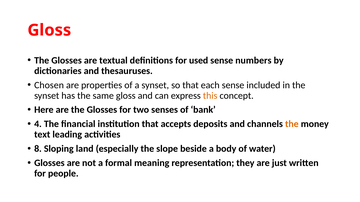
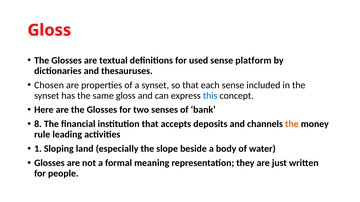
numbers: numbers -> platform (253, 60)
this colour: orange -> blue (210, 96)
4: 4 -> 8 (38, 124)
text: text -> rule (42, 135)
8: 8 -> 1 (38, 149)
